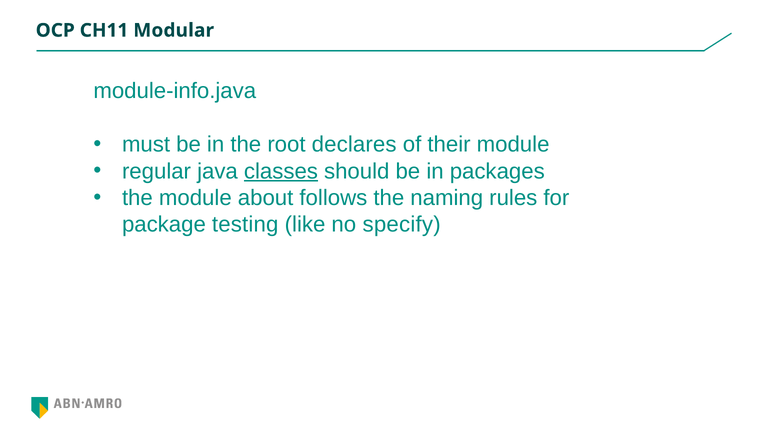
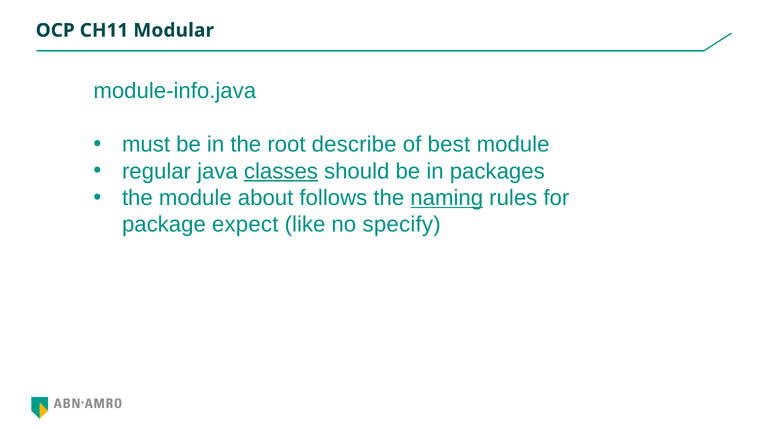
declares: declares -> describe (354, 144)
their: their -> best (449, 144)
naming underline: none -> present (447, 198)
testing: testing -> expect (245, 224)
